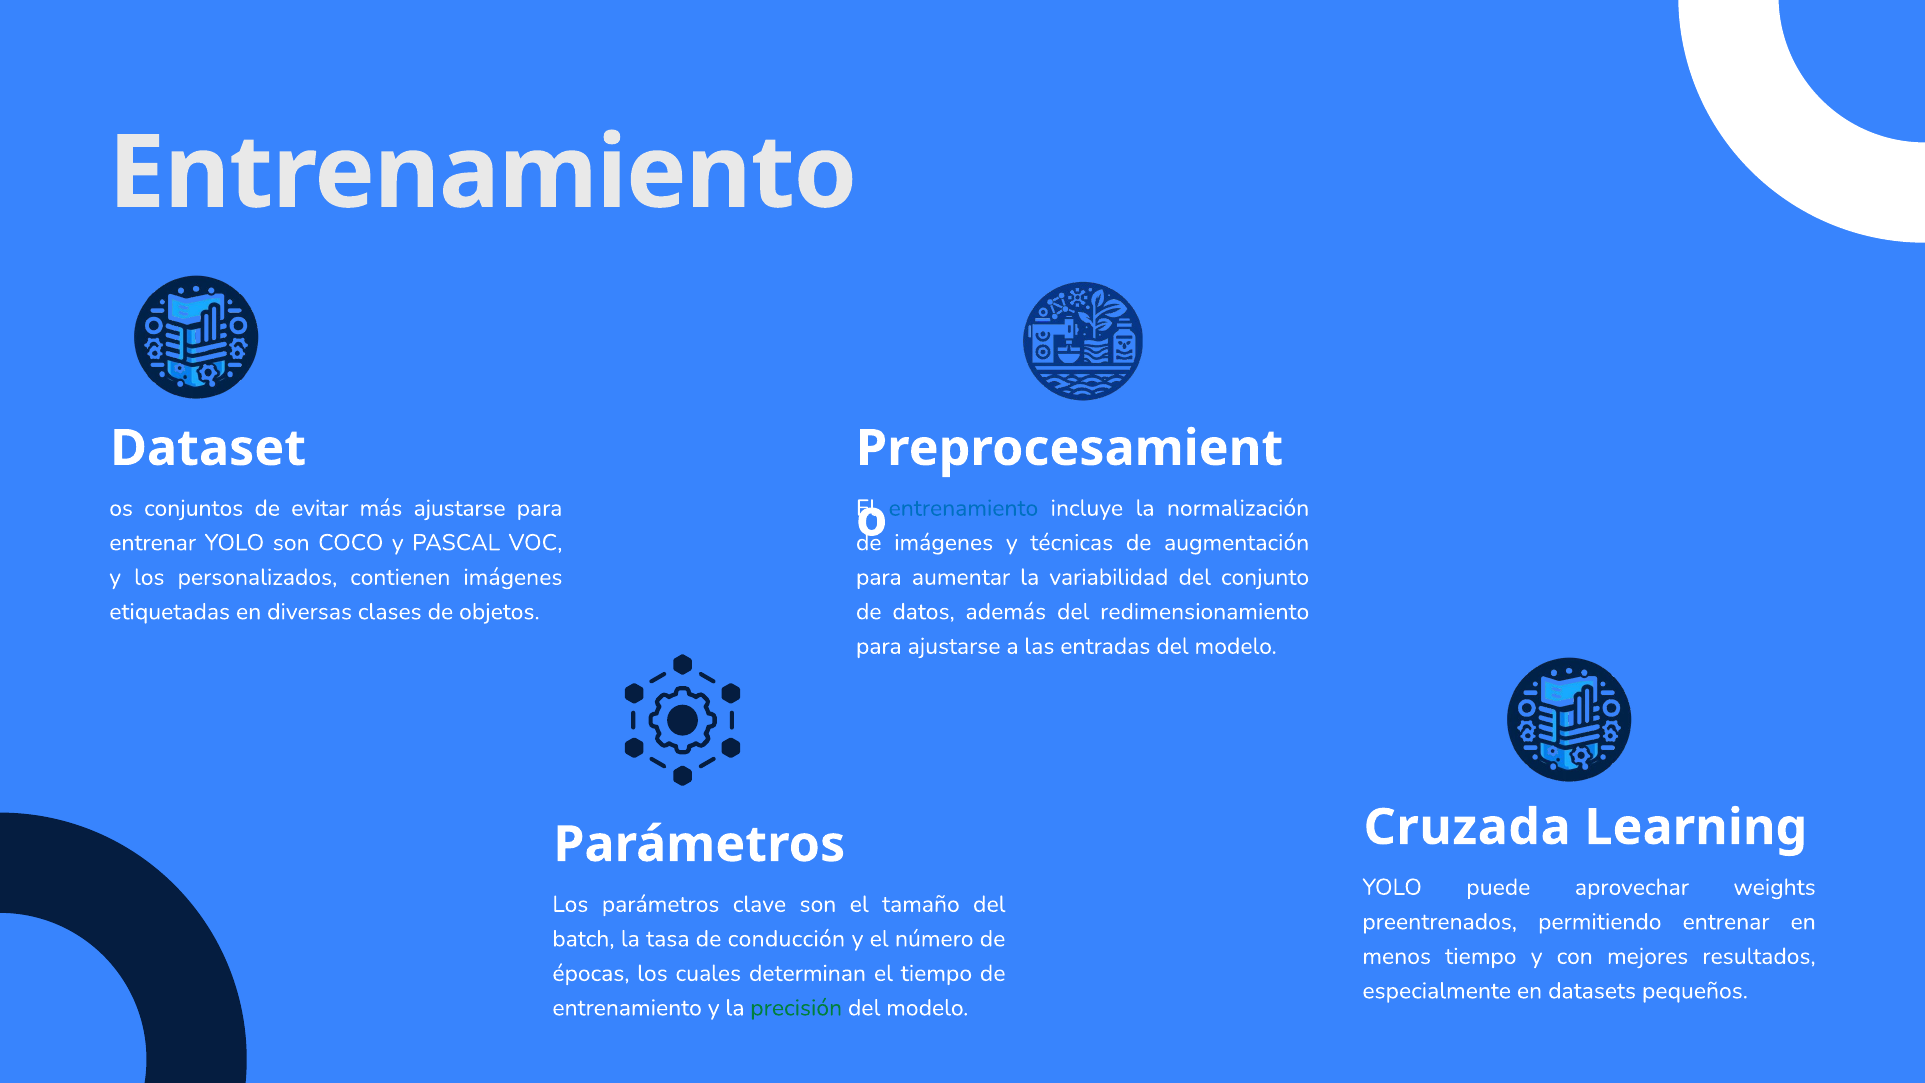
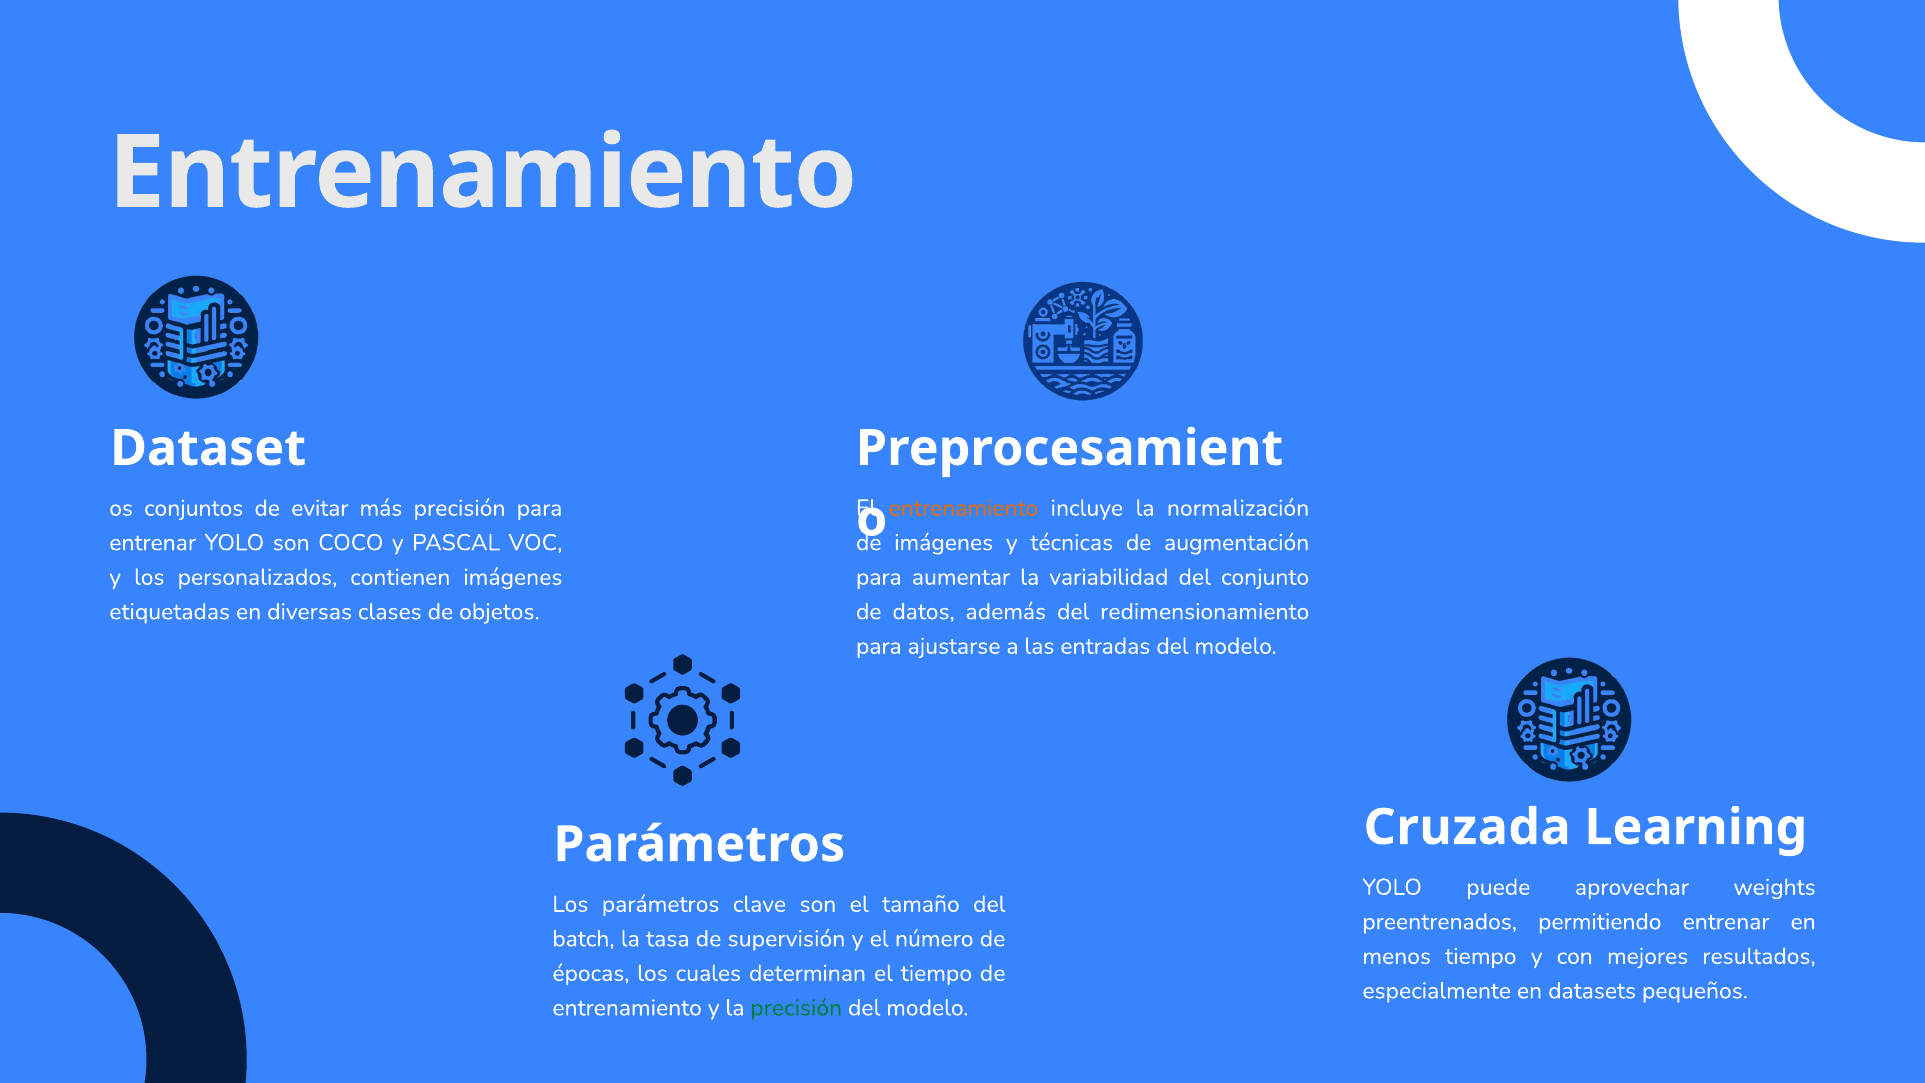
entrenamiento colour: blue -> orange (963, 508)
más ajustarse: ajustarse -> precisión (460, 508)
conducción: conducción -> supervisión (786, 939)
